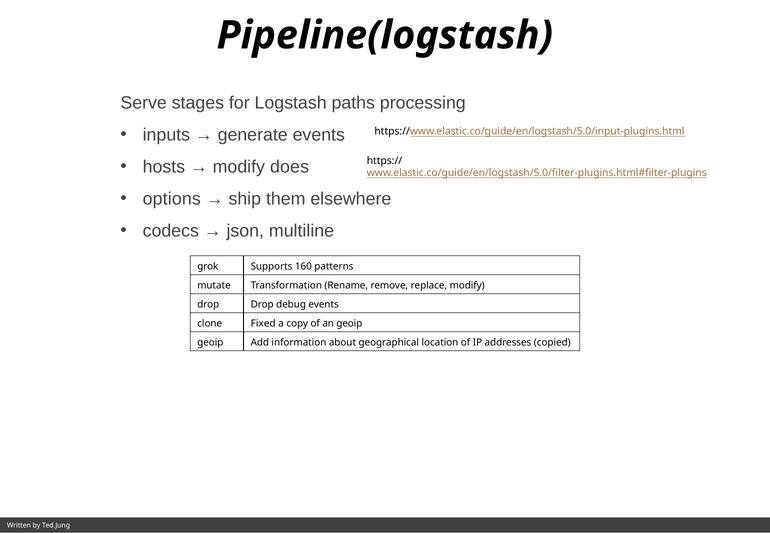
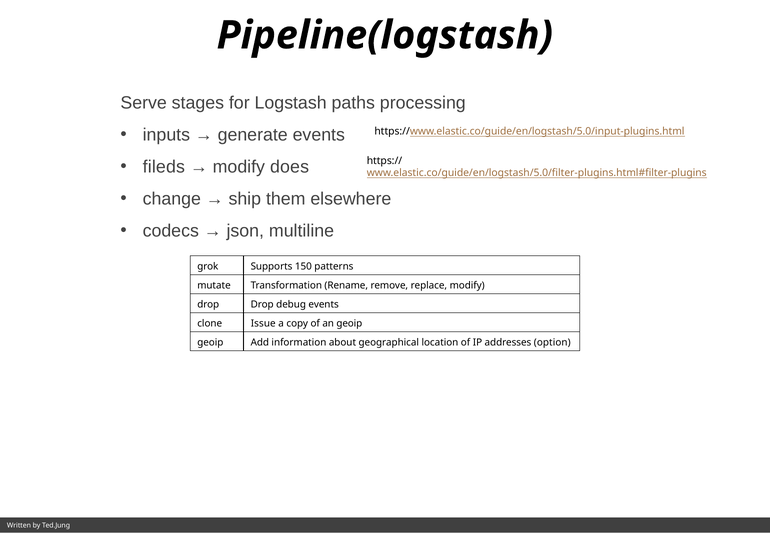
hosts: hosts -> fileds (164, 167)
options: options -> change (172, 199)
160: 160 -> 150 (303, 267)
Fixed: Fixed -> Issue (263, 324)
copied: copied -> option (552, 343)
